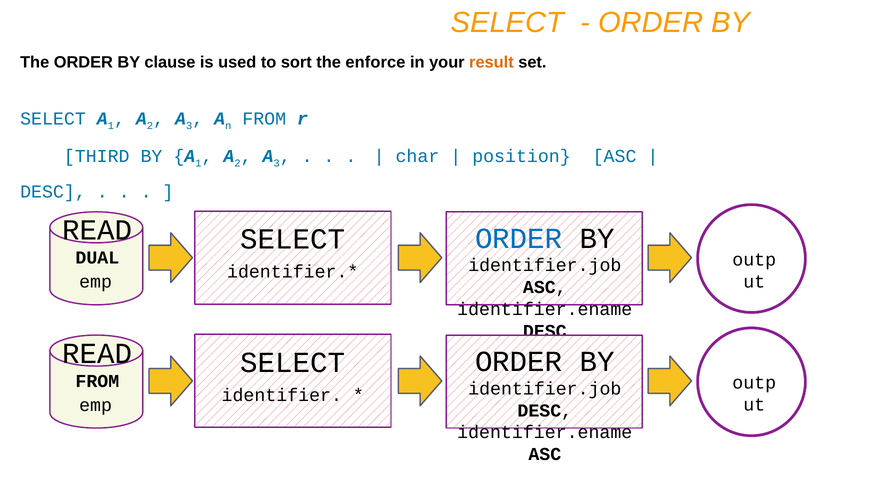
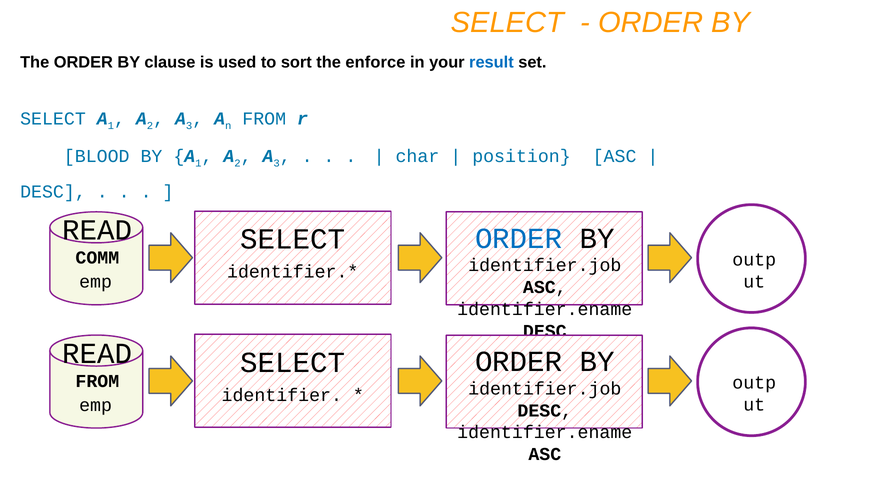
result colour: orange -> blue (491, 62)
THIRD: THIRD -> BLOOD (97, 156)
DUAL: DUAL -> COMM (97, 258)
